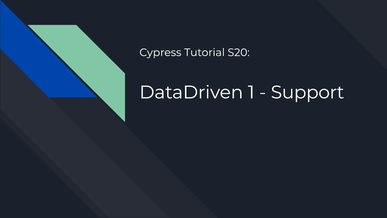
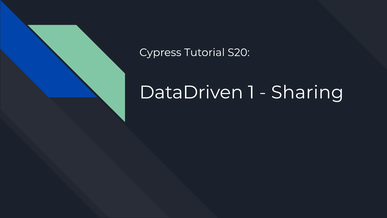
Support: Support -> Sharing (307, 92)
